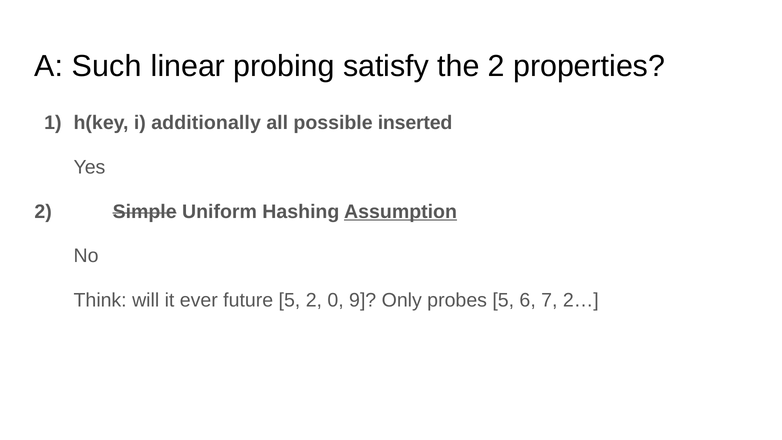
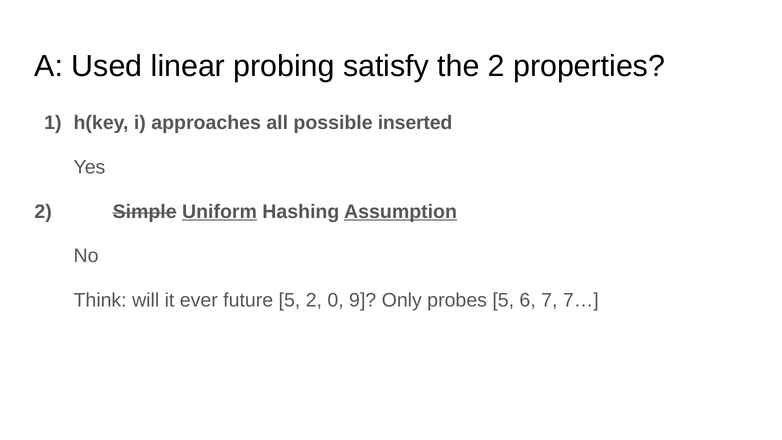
Such: Such -> Used (107, 66)
additionally: additionally -> approaches (206, 123)
Uniform underline: none -> present (219, 212)
2…: 2… -> 7… (581, 300)
